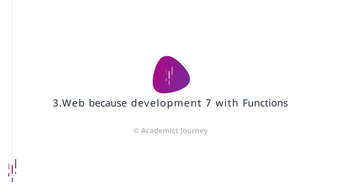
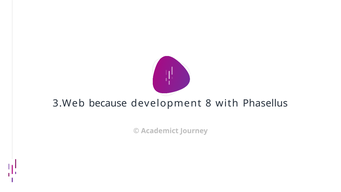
7: 7 -> 8 (208, 103)
Functions: Functions -> Phasellus (265, 103)
